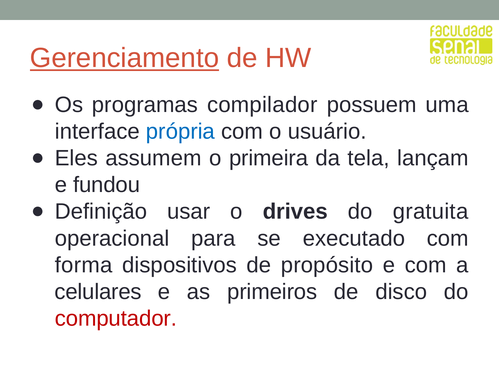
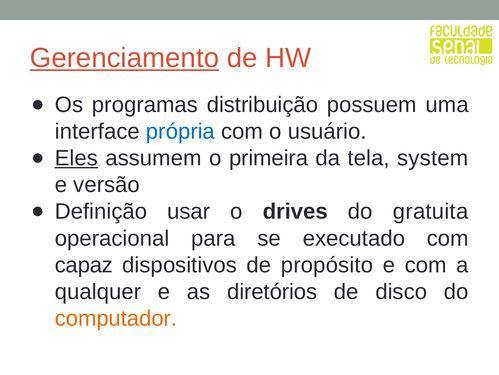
compilador: compilador -> distribuição (262, 105)
Eles underline: none -> present (76, 158)
lançam: lançam -> system (433, 158)
fundou: fundou -> versão (107, 185)
forma: forma -> capaz (84, 264)
celulares: celulares -> qualquer (98, 291)
primeiros: primeiros -> diretórios (272, 291)
computador colour: red -> orange (116, 318)
